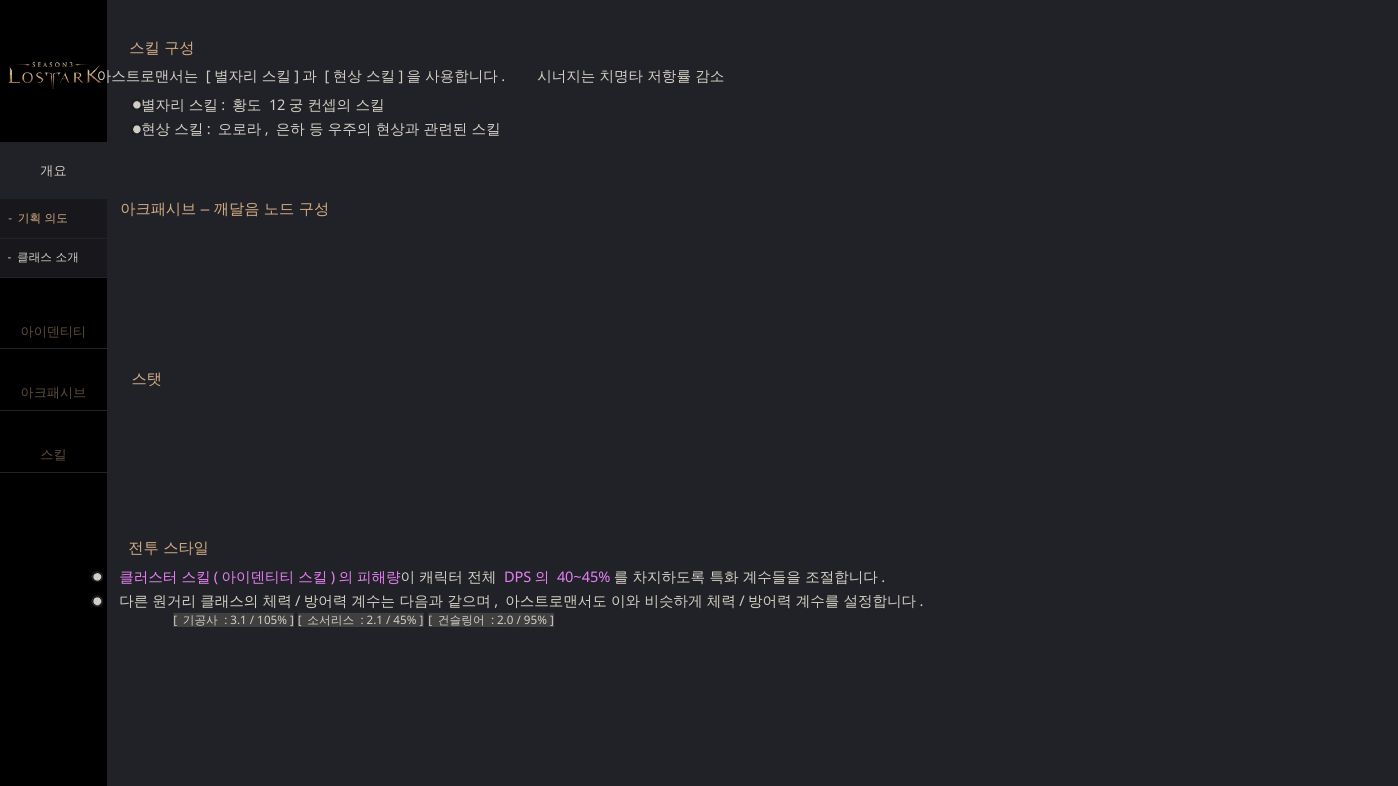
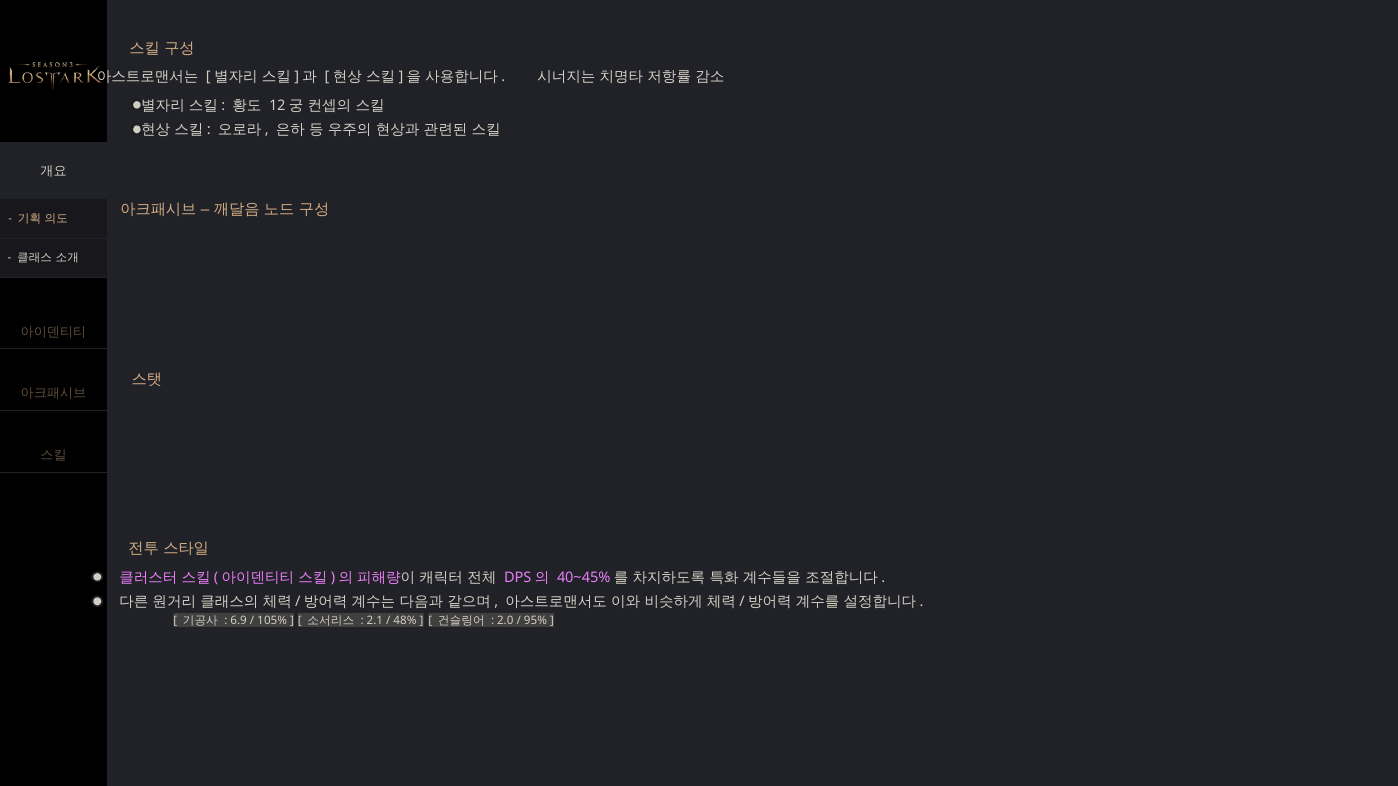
3.1: 3.1 -> 6.9 (239, 621)
45%: 45% -> 48% (405, 621)
